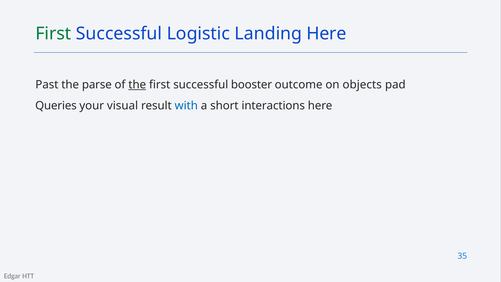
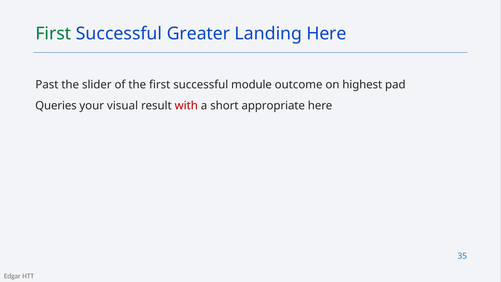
Logistic: Logistic -> Greater (198, 33)
parse: parse -> slider (97, 85)
the underline: present -> none (137, 85)
booster: booster -> module (252, 85)
objects: objects -> highest (362, 85)
with colour: blue -> red (186, 106)
interactions: interactions -> appropriate (273, 106)
